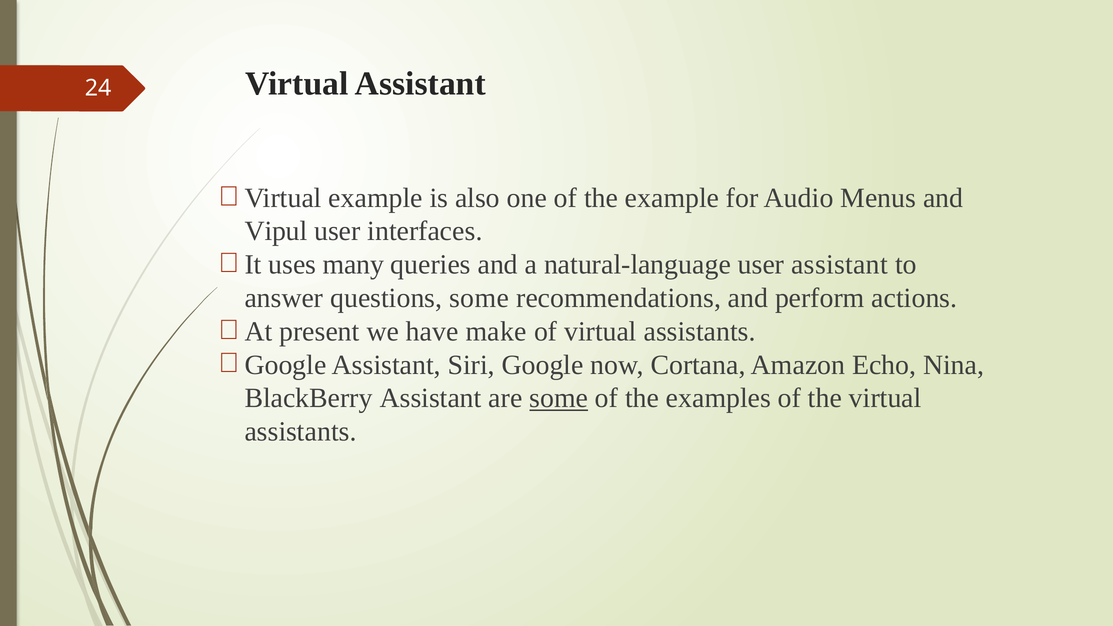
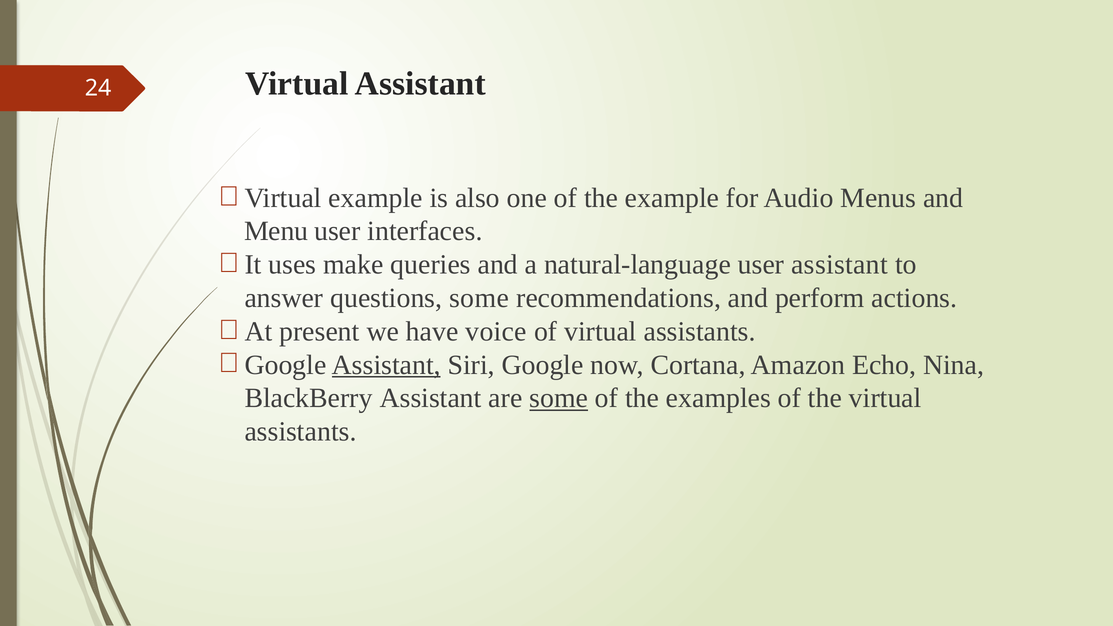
Vipul: Vipul -> Menu (276, 231)
many: many -> make (353, 265)
make: make -> voice (496, 331)
Assistant underline: none -> present (386, 365)
